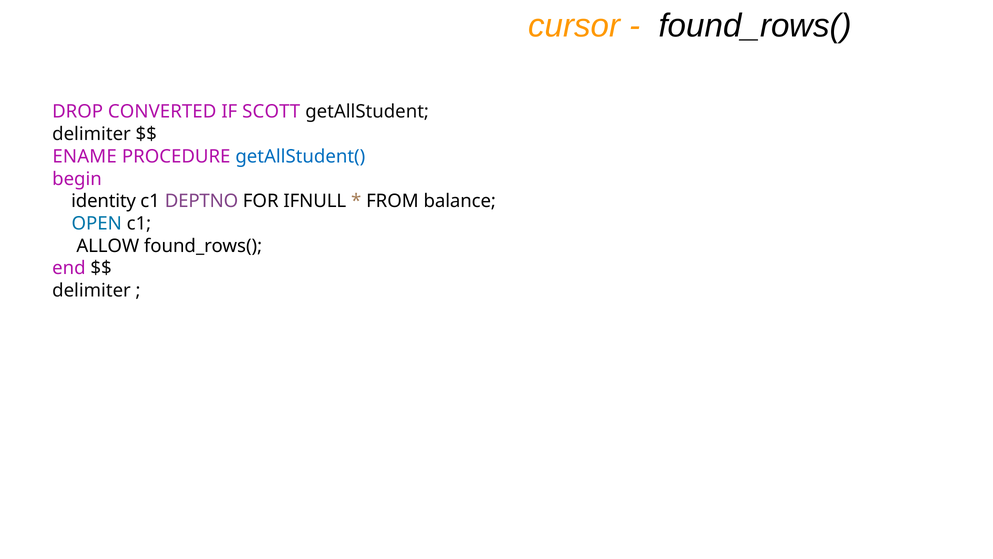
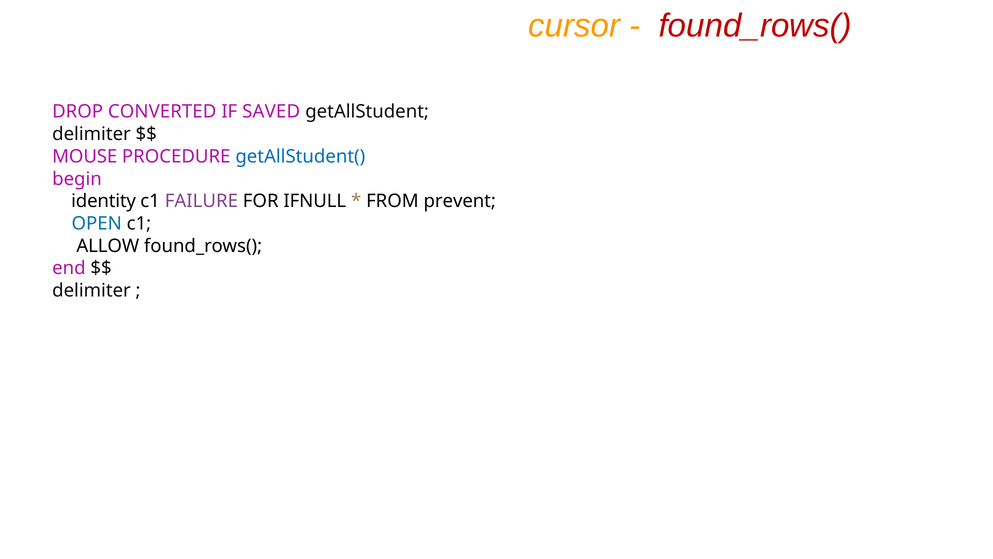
found_rows( colour: black -> red (755, 26)
SCOTT: SCOTT -> SAVED (271, 112)
ENAME: ENAME -> MOUSE (85, 156)
DEPTNO: DEPTNO -> FAILURE (201, 201)
balance: balance -> prevent (460, 201)
